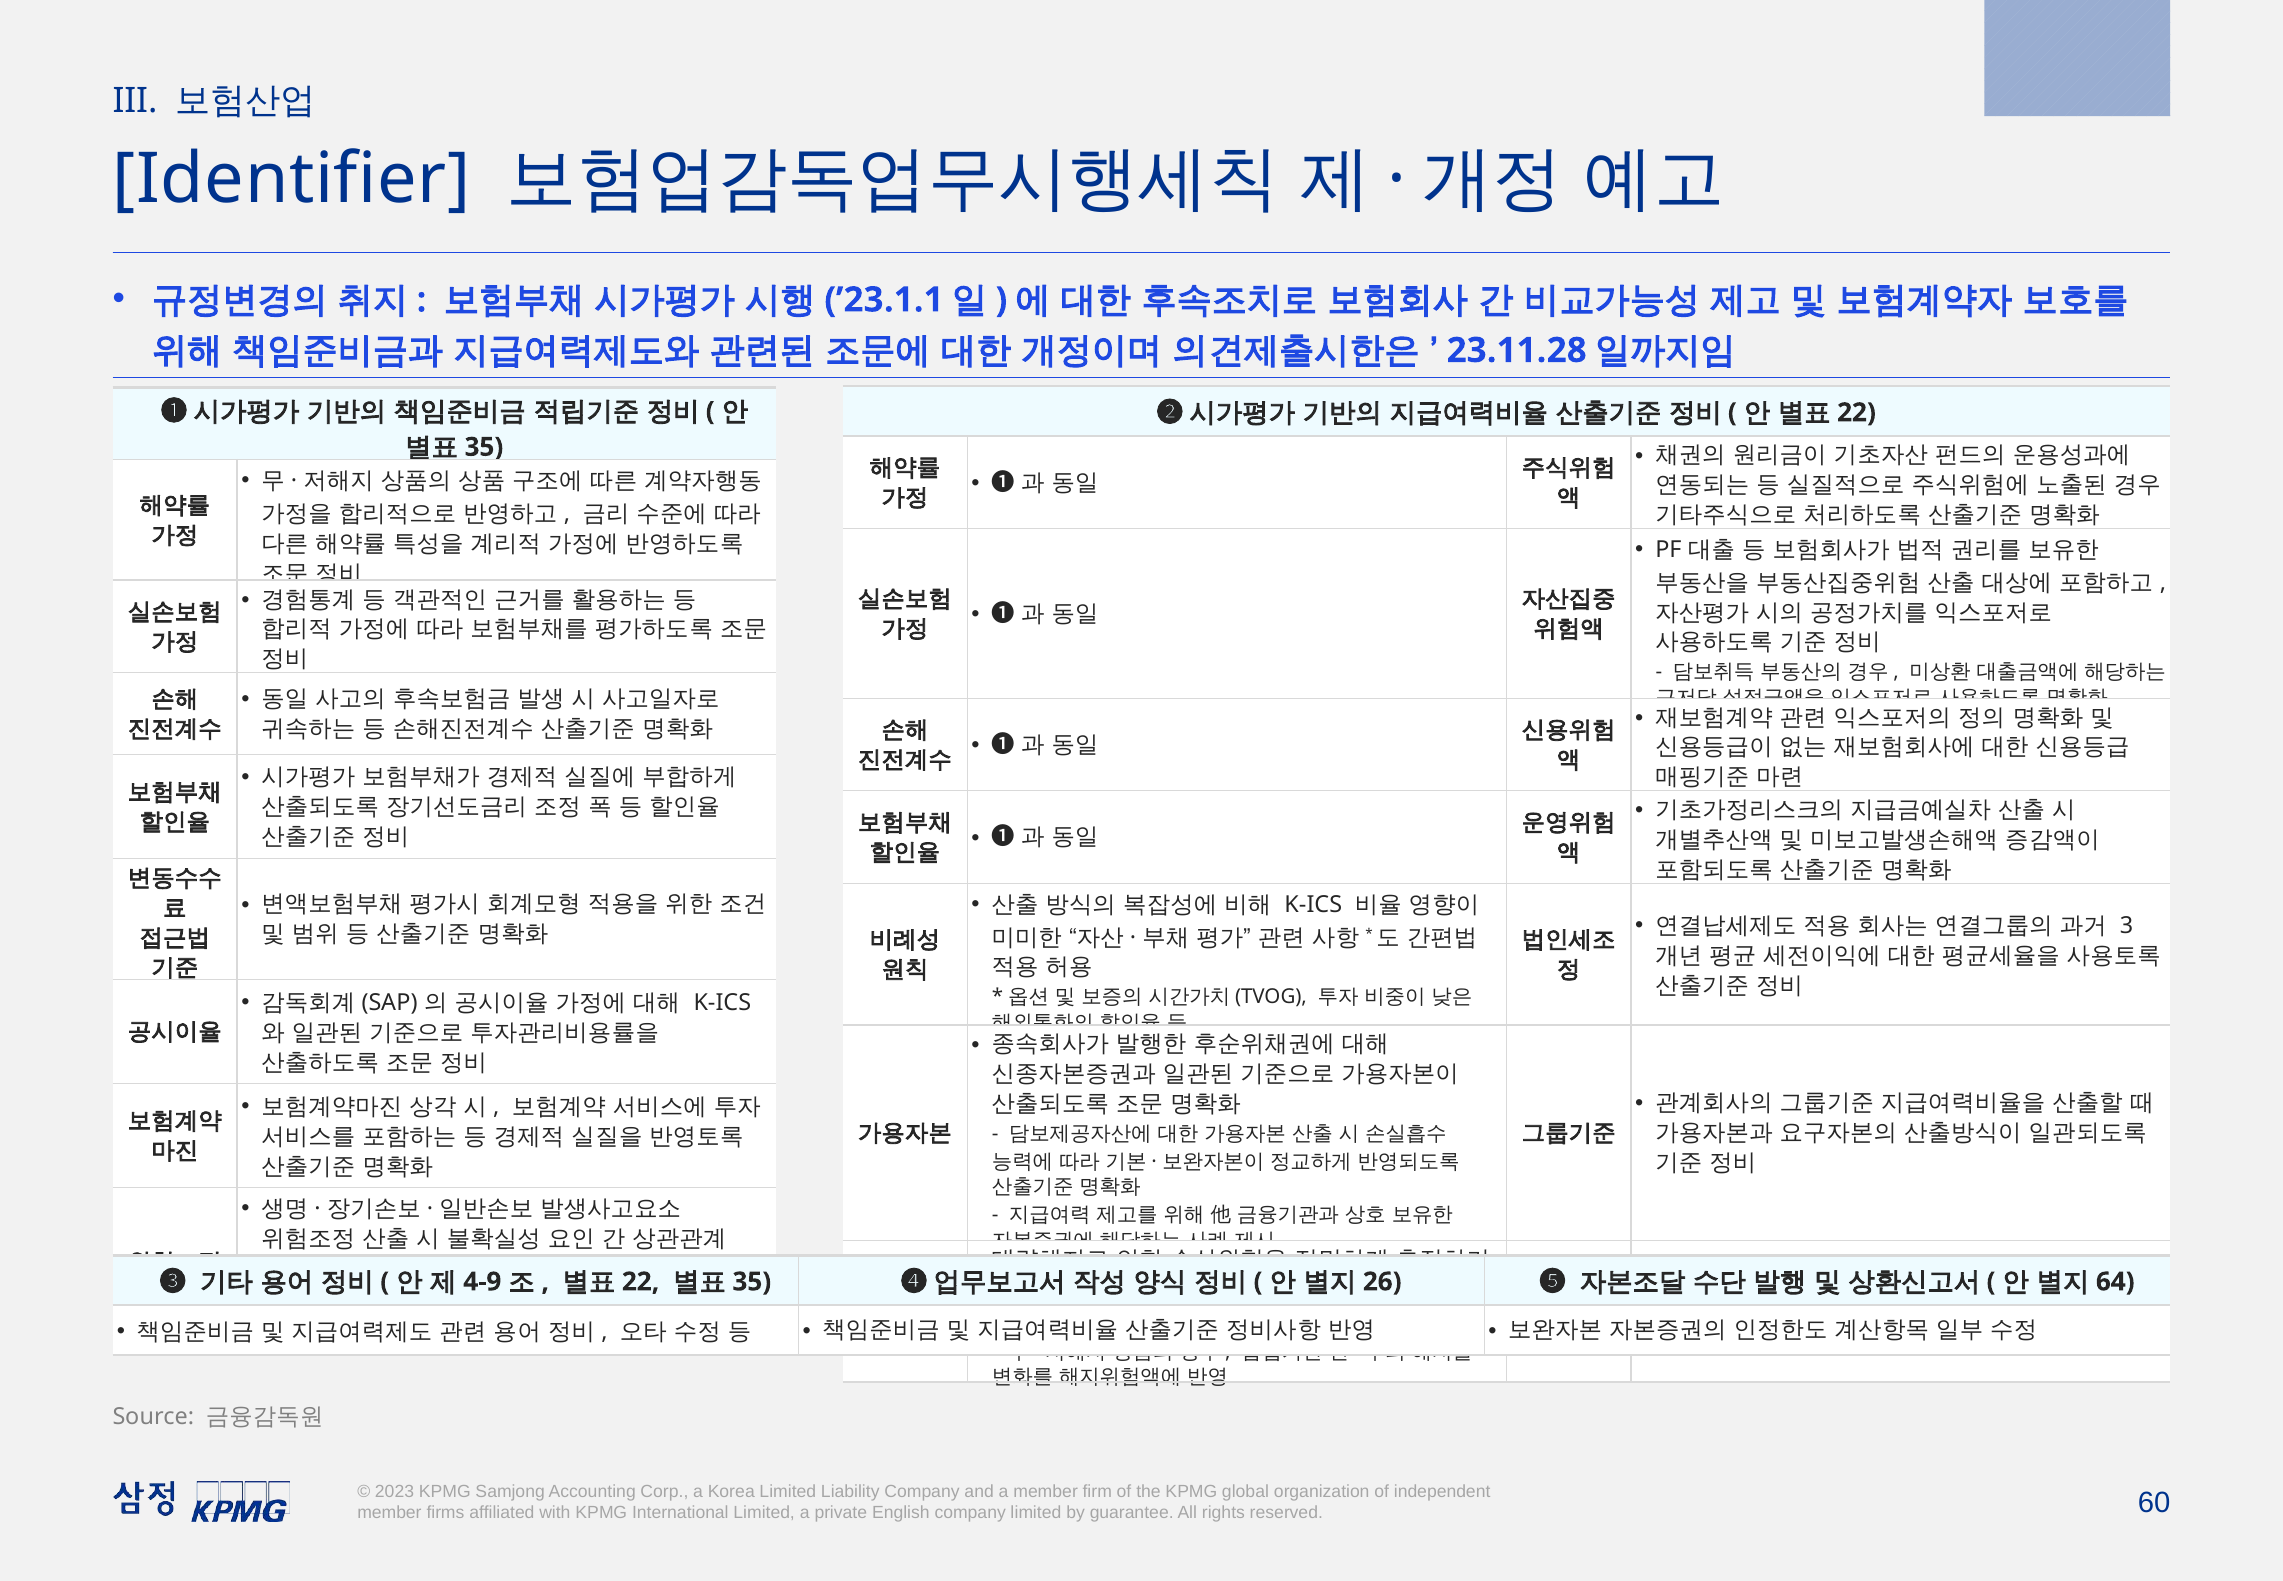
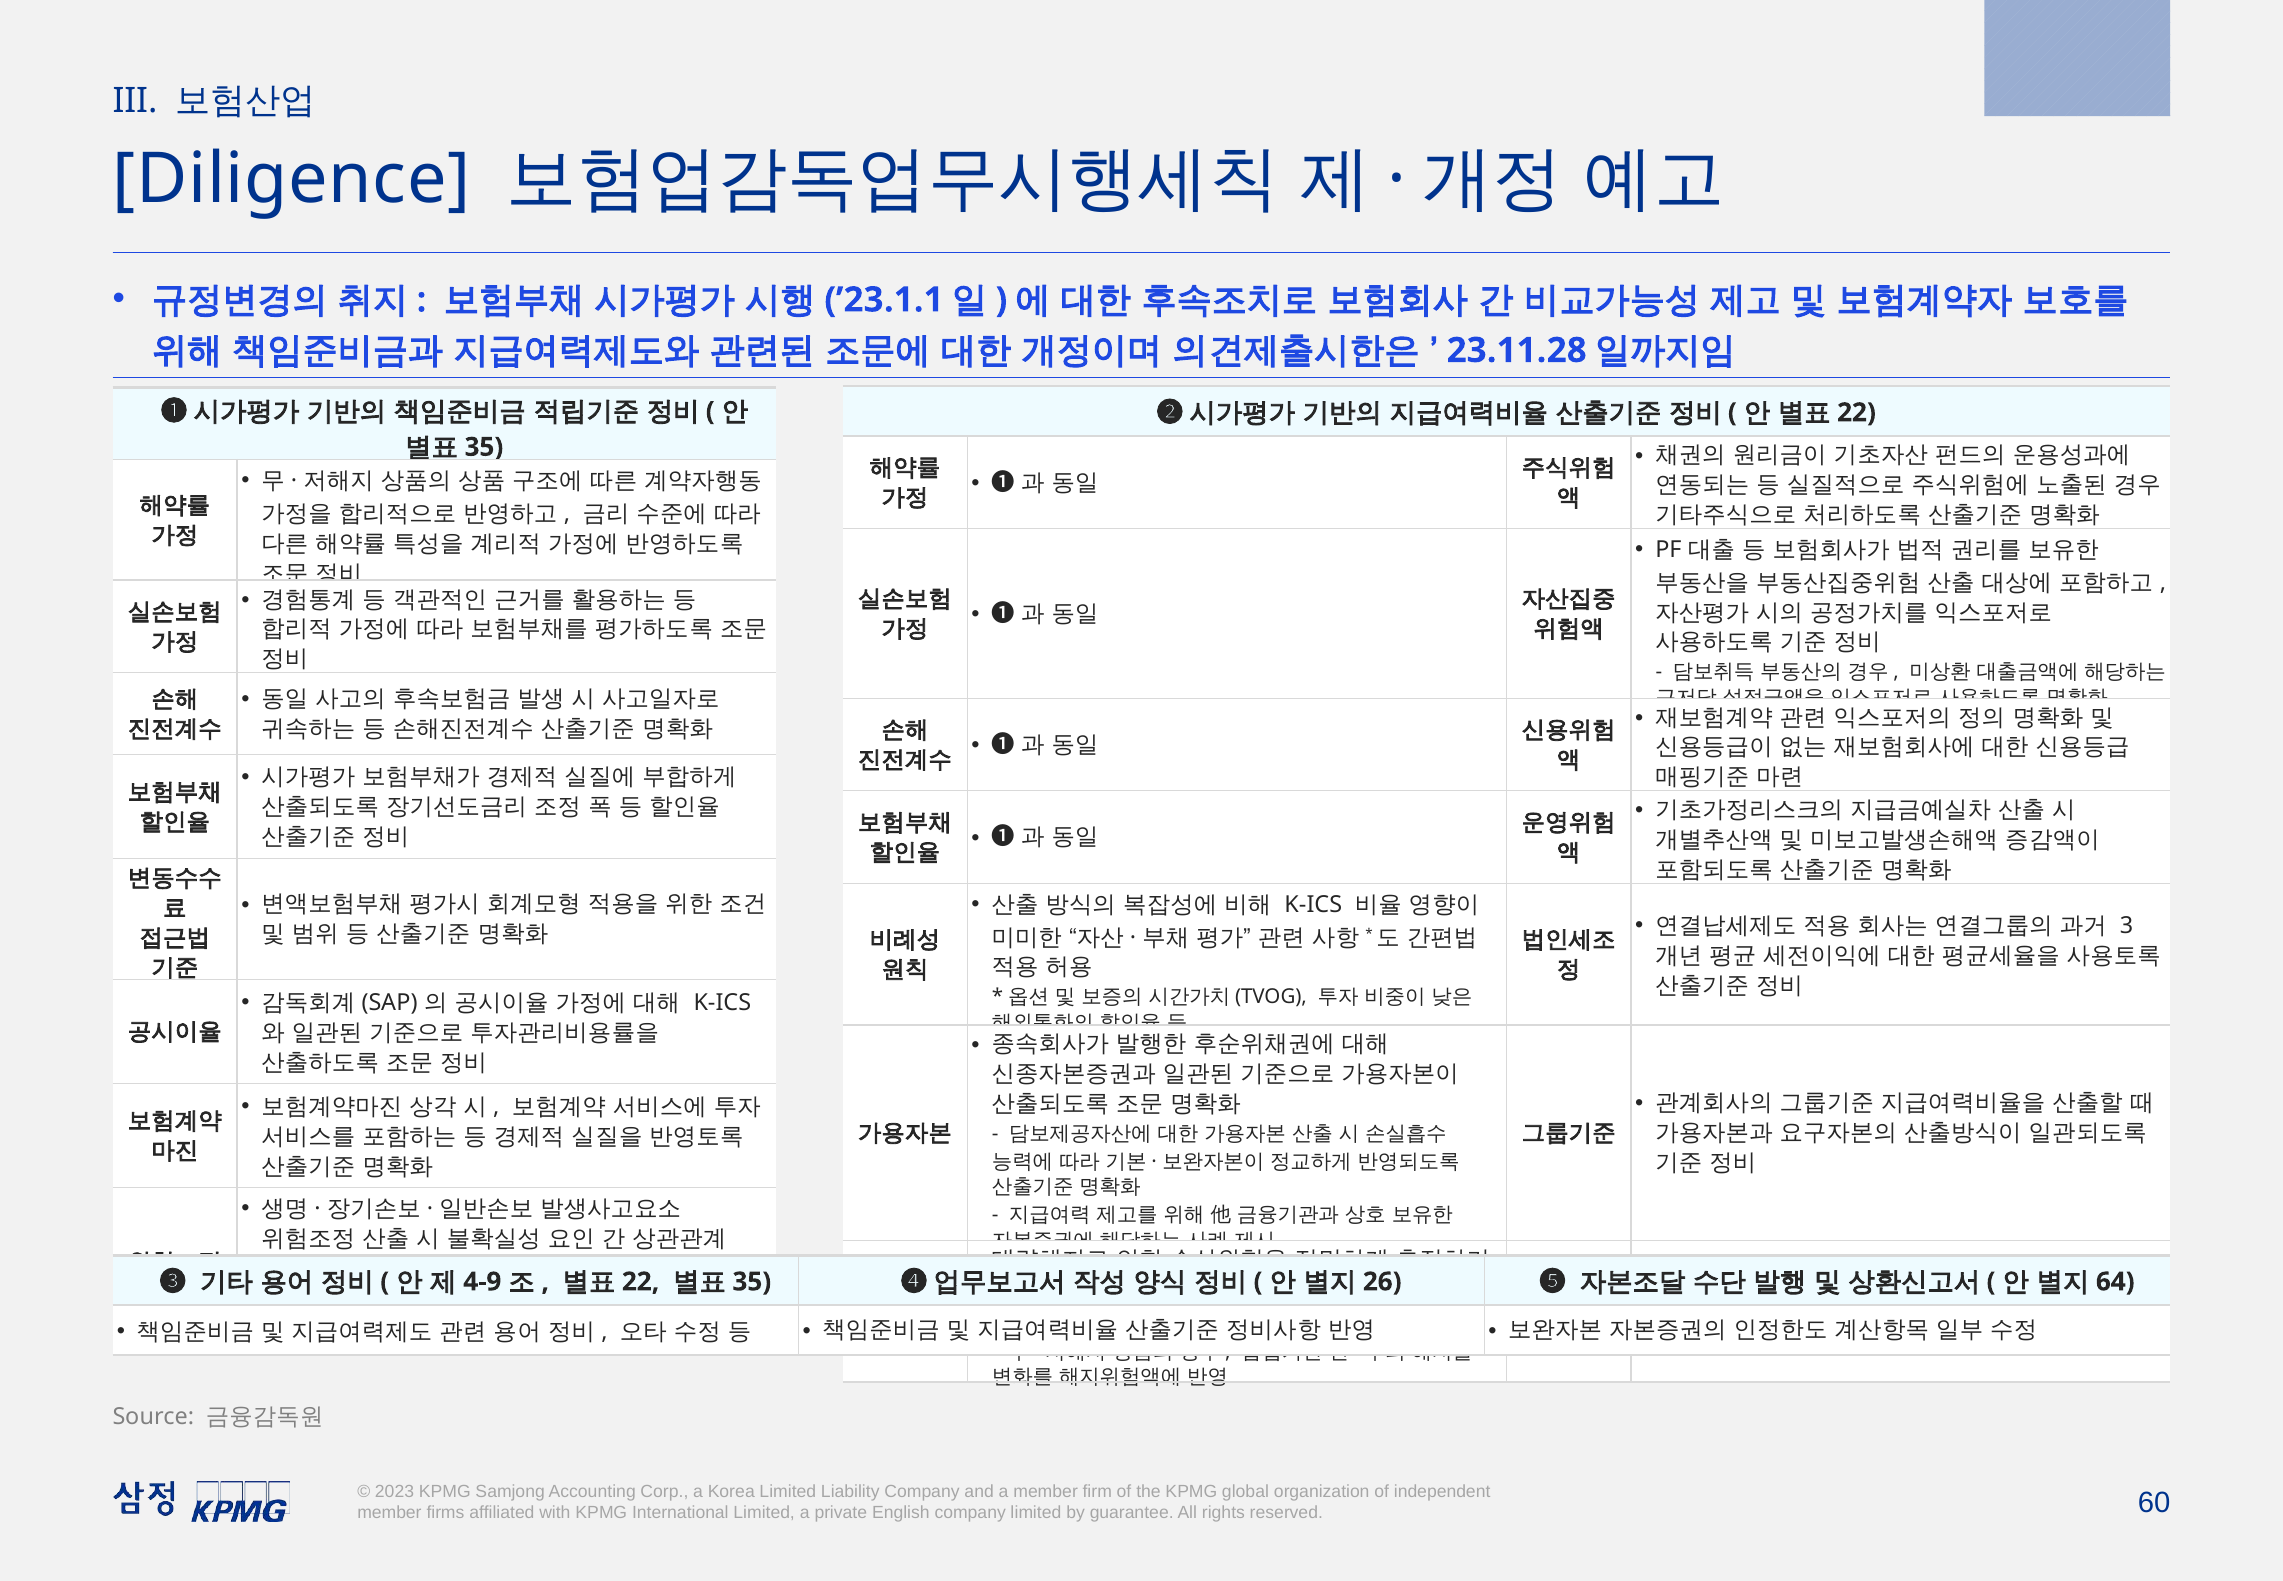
Identifier: Identifier -> Diligence (292, 179)
